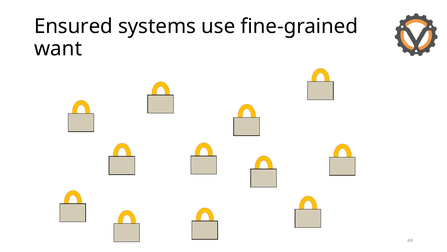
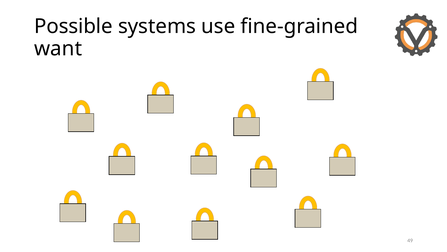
Ensured: Ensured -> Possible (73, 26)
